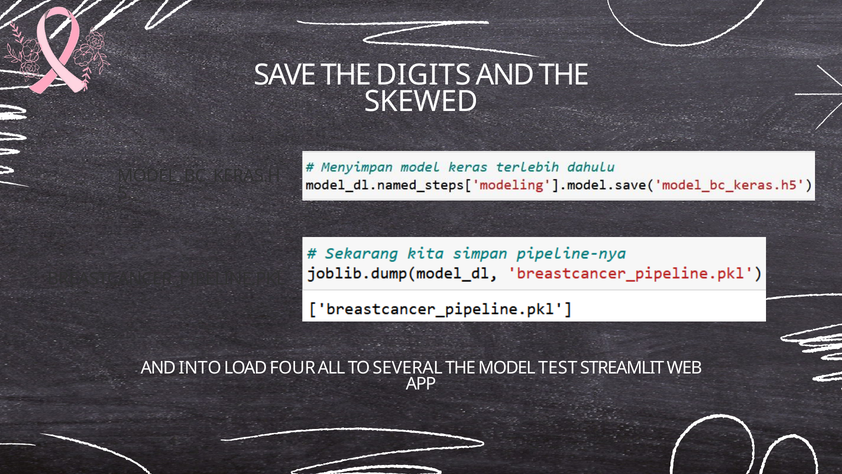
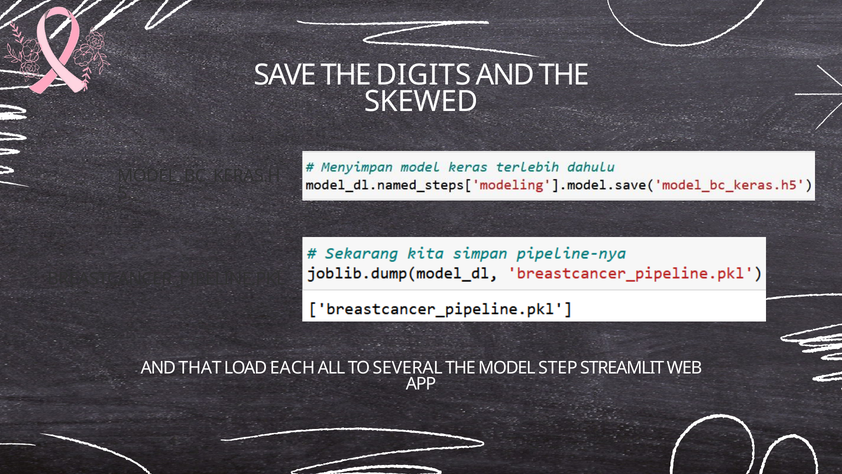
INTO: INTO -> THAT (200, 367)
FOUR: FOUR -> EACH (292, 367)
TEST: TEST -> STEP (558, 367)
